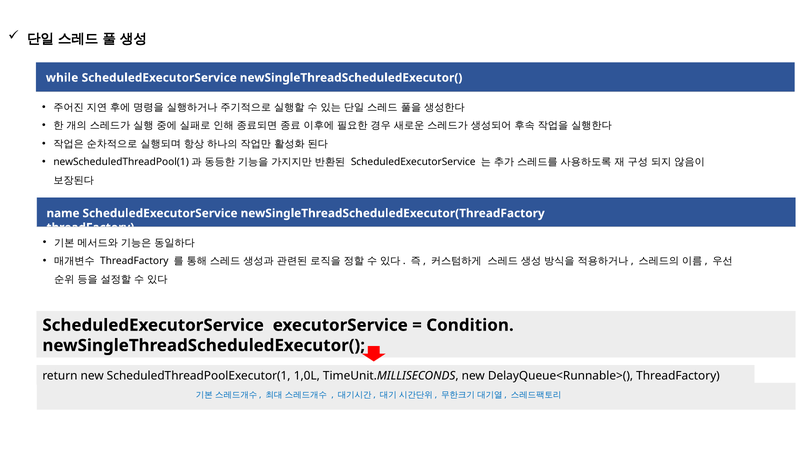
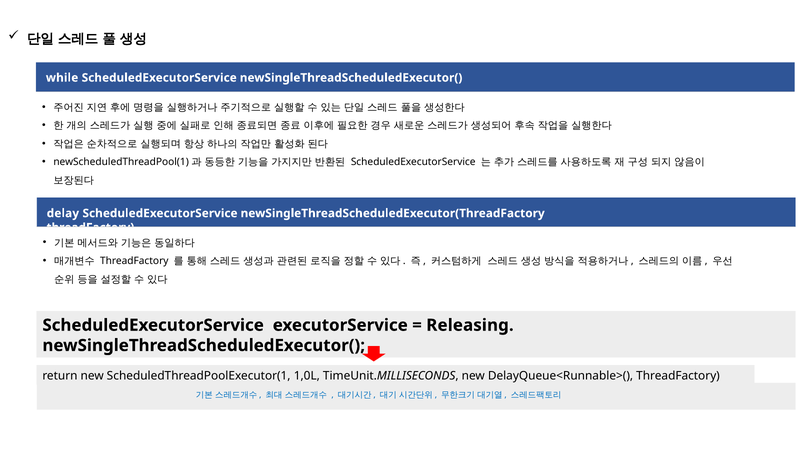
name: name -> delay (63, 213)
Condition: Condition -> Releasing (470, 325)
